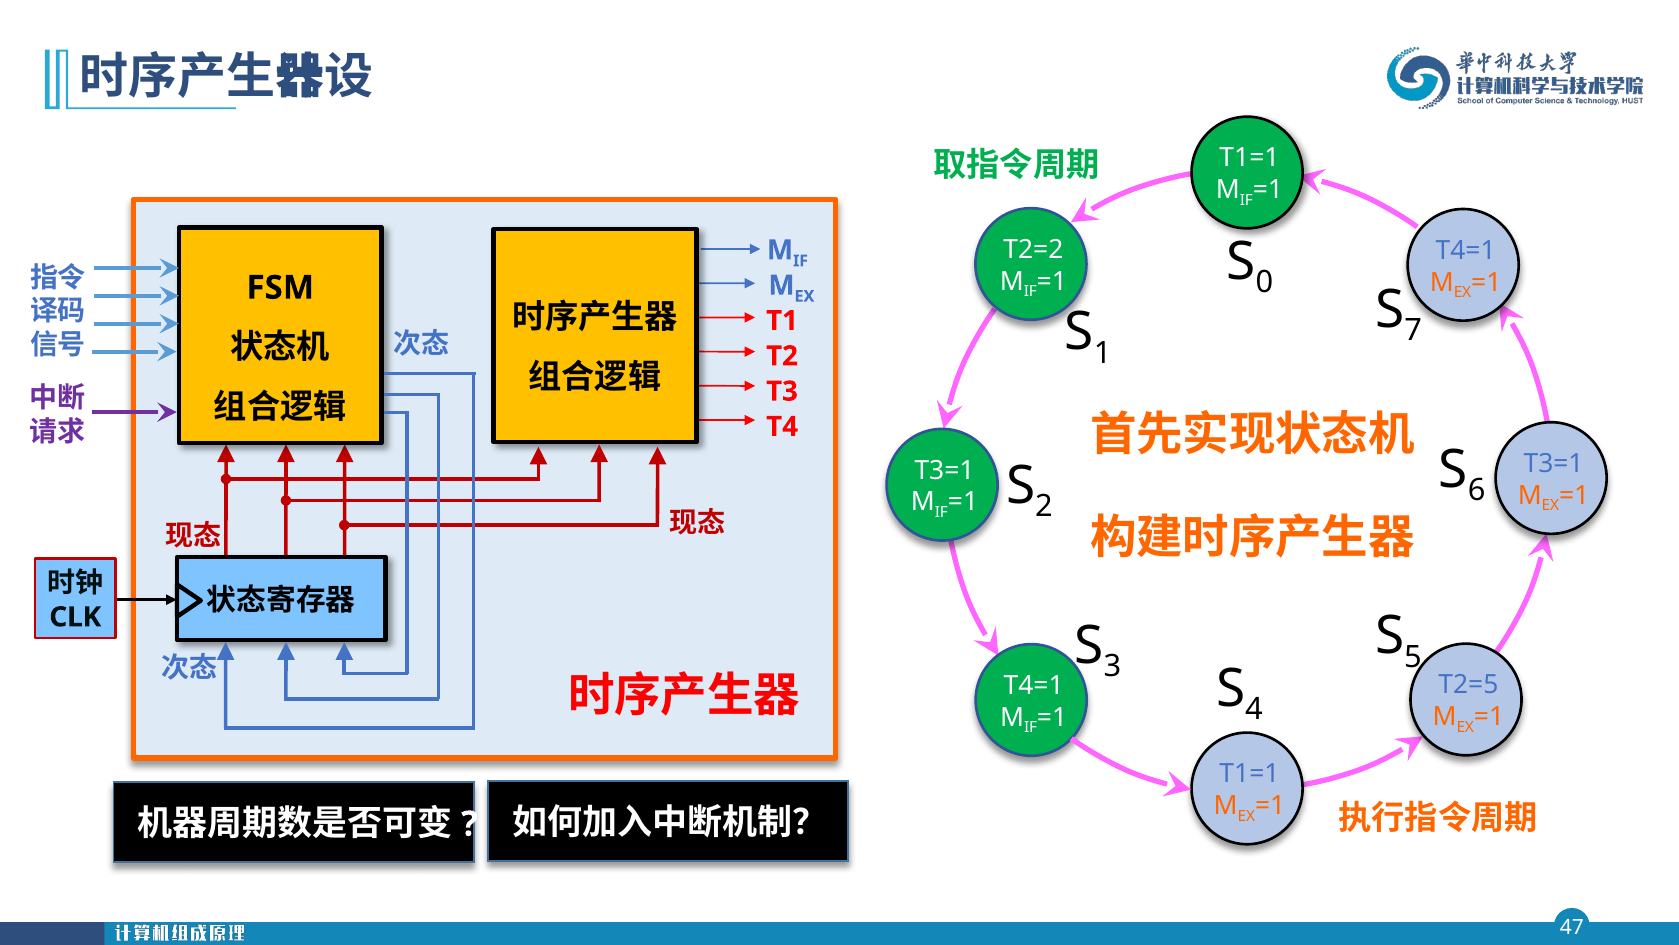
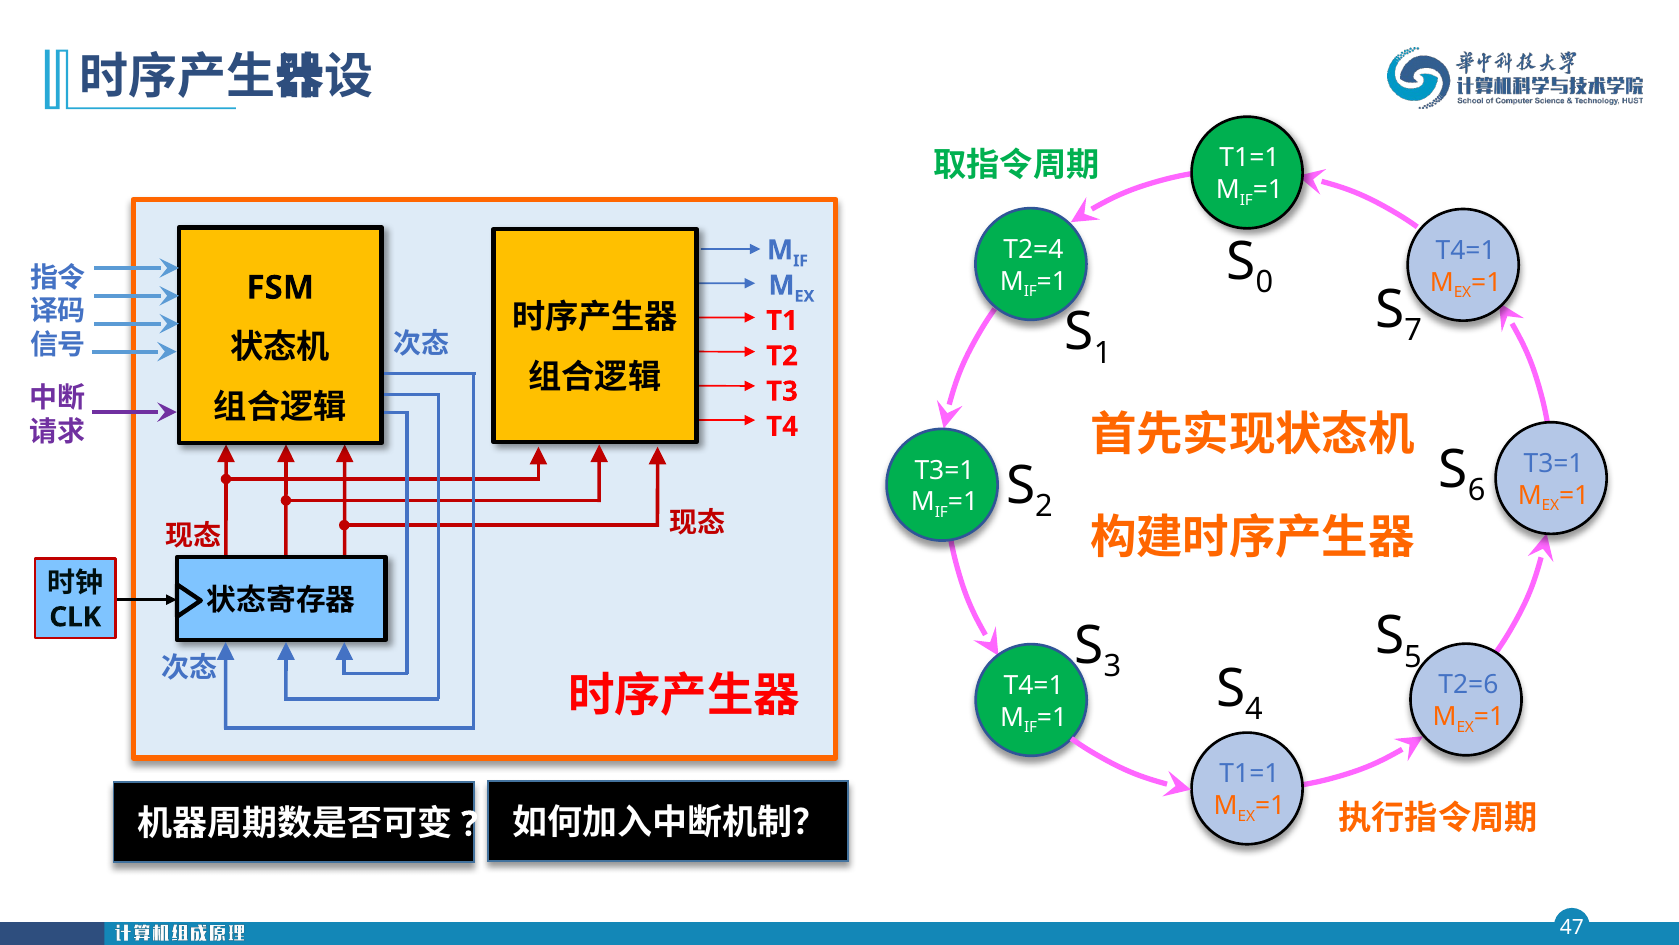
T2=2: T2=2 -> T2=4 (1033, 250)
T2=5: T2=5 -> T2=6 (1468, 685)
